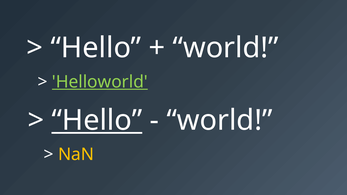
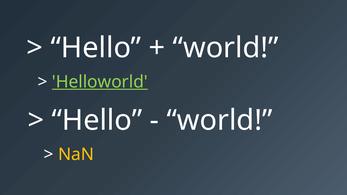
Hello underline: present -> none (97, 120)
